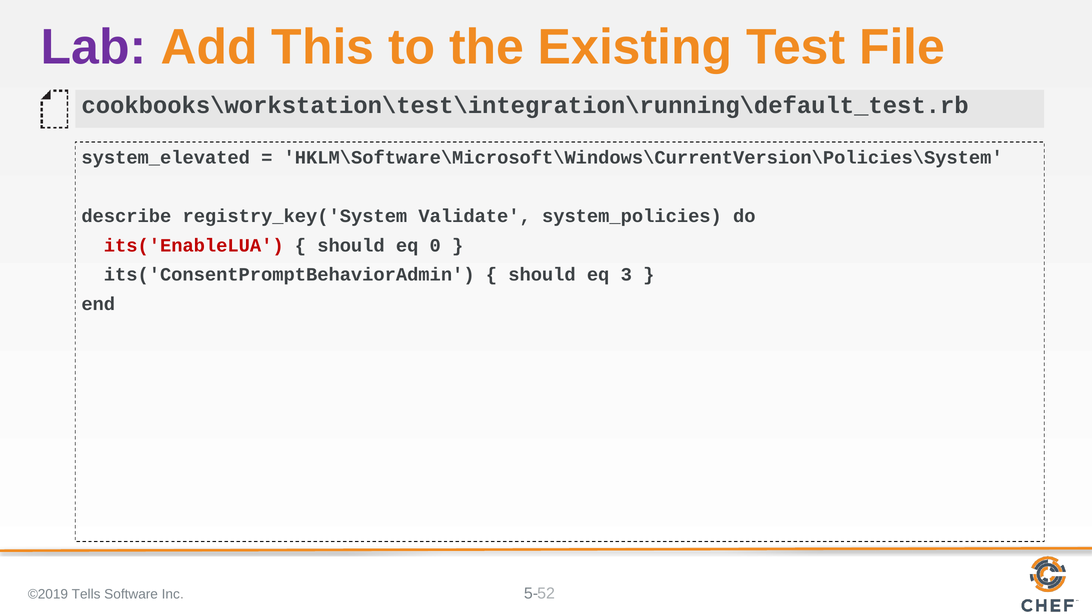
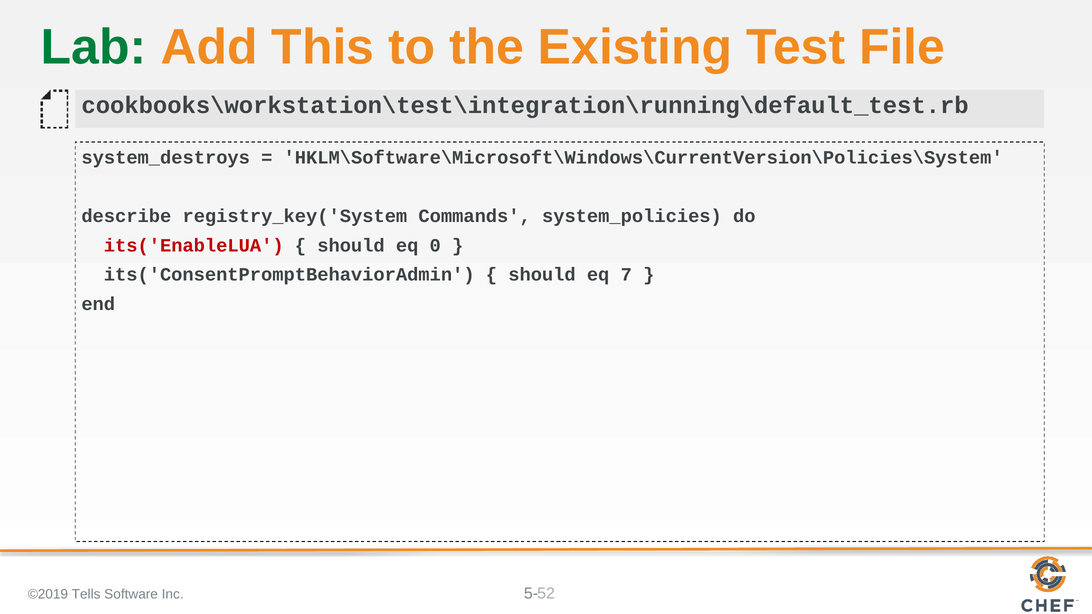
Lab colour: purple -> green (94, 47)
system_elevated: system_elevated -> system_destroys (166, 158)
Validate: Validate -> Commands (475, 216)
3: 3 -> 7 (626, 275)
